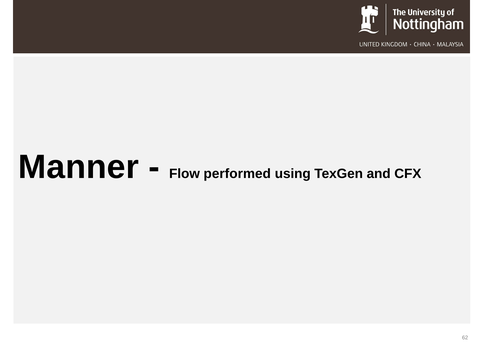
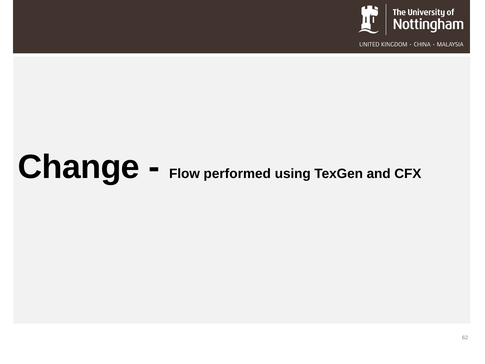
Manner: Manner -> Change (79, 167)
